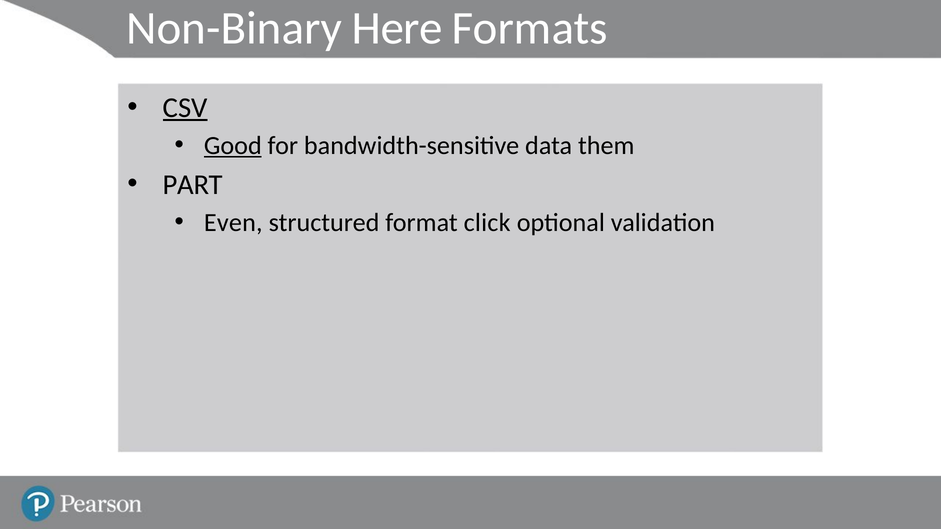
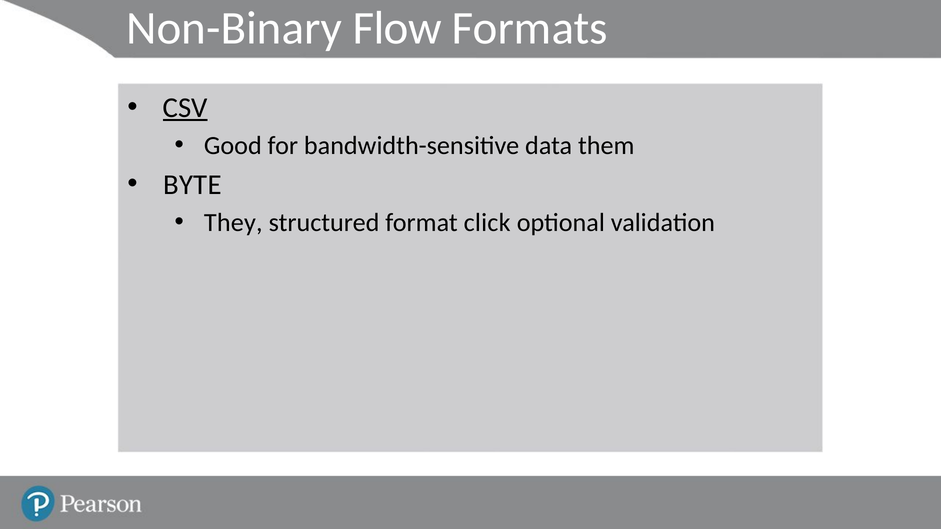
Here: Here -> Flow (397, 28)
Good underline: present -> none (233, 146)
PART: PART -> BYTE (193, 185)
Even: Even -> They (233, 223)
